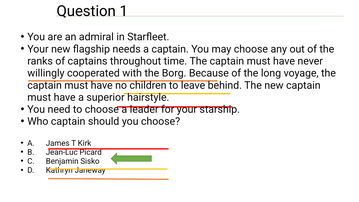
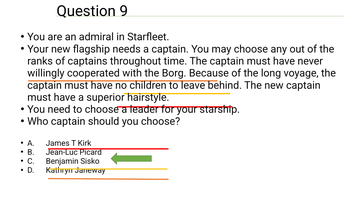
1: 1 -> 9 (124, 11)
